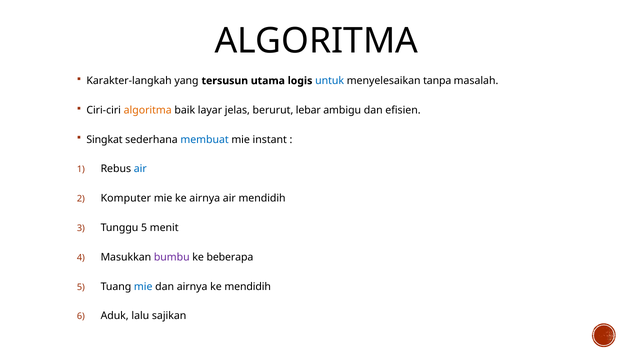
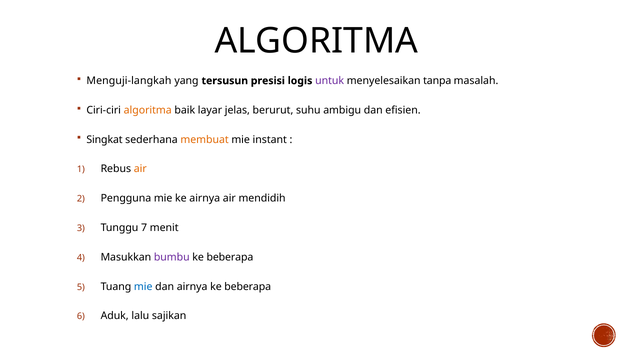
Karakter-langkah: Karakter-langkah -> Menguji-langkah (129, 81)
utama: utama -> presisi (268, 81)
untuk colour: blue -> purple (330, 81)
lebar: lebar -> suhu (308, 110)
membuat colour: blue -> orange (205, 140)
air colour: blue -> orange (140, 169)
Komputer: Komputer -> Pengguna (126, 198)
Tunggu 5: 5 -> 7 (144, 228)
airnya ke mendidih: mendidih -> beberapa (248, 287)
